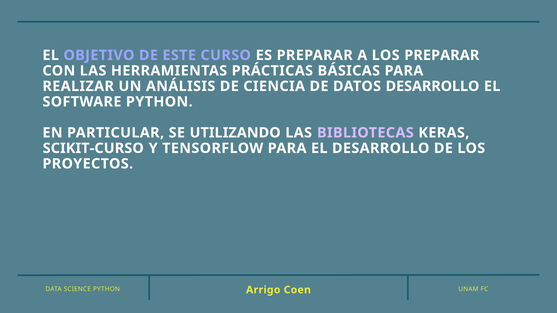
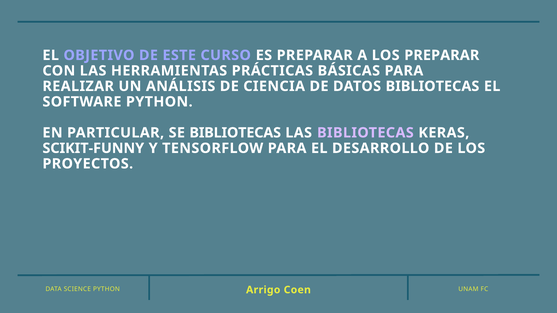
DATOS DESARROLLO: DESARROLLO -> BIBLIOTECAS (432, 86)
SE UTILIZANDO: UTILIZANDO -> BIBLIOTECAS (235, 133)
SCIKIT-CURSO: SCIKIT-CURSO -> SCIKIT-FUNNY (93, 148)
